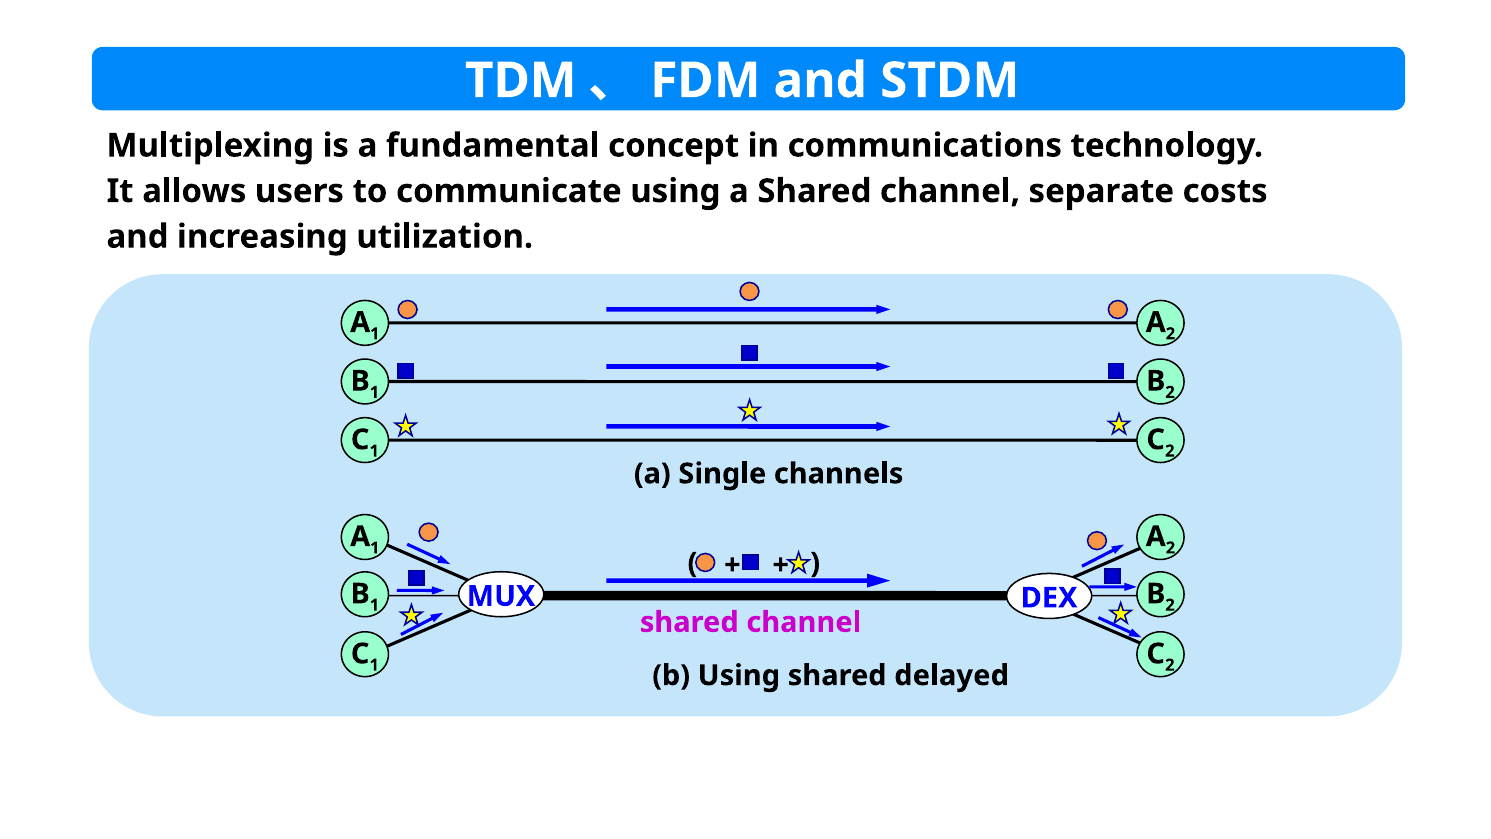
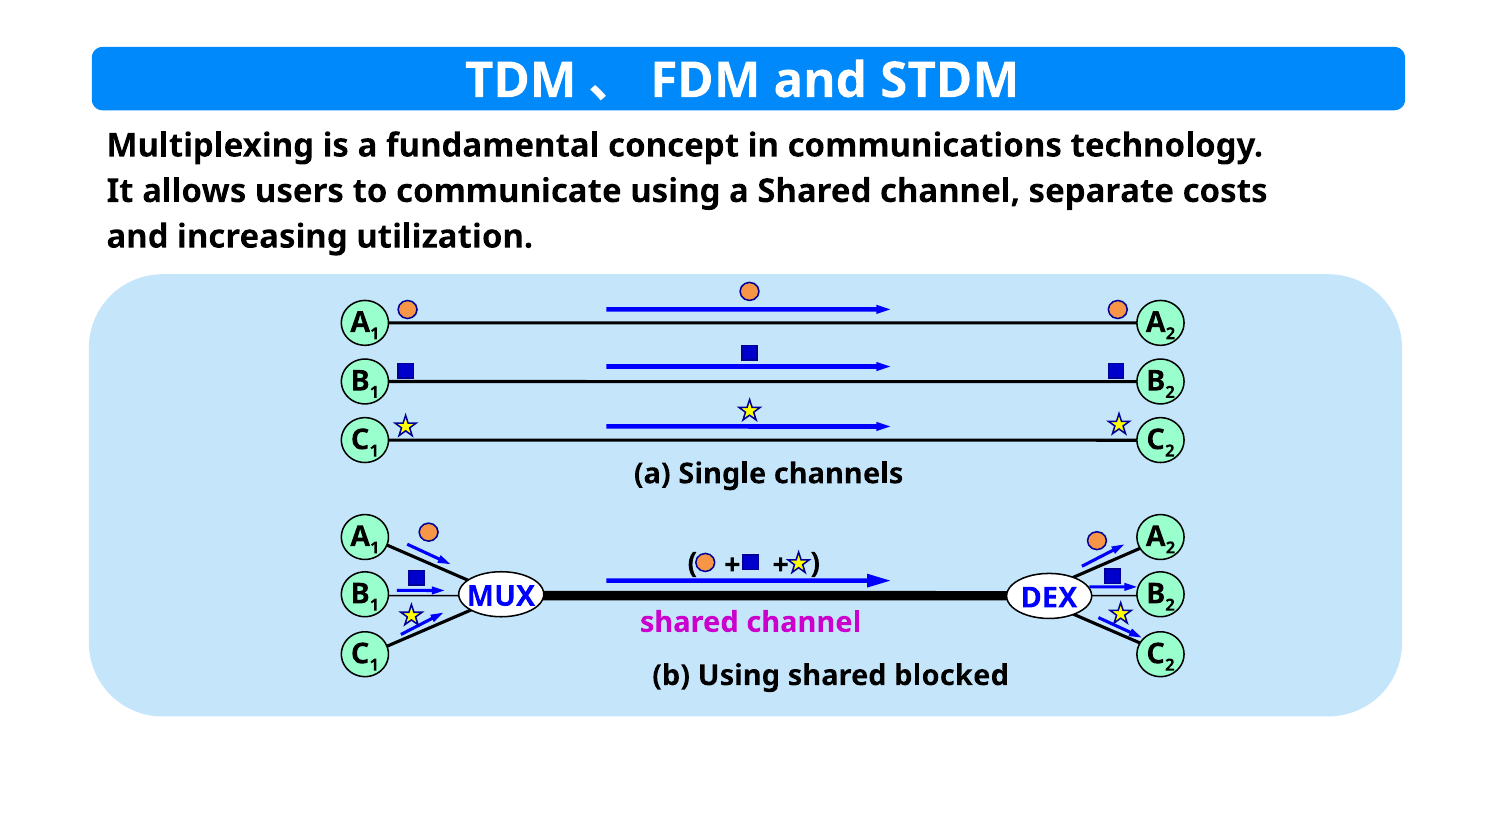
delayed: delayed -> blocked (952, 675)
